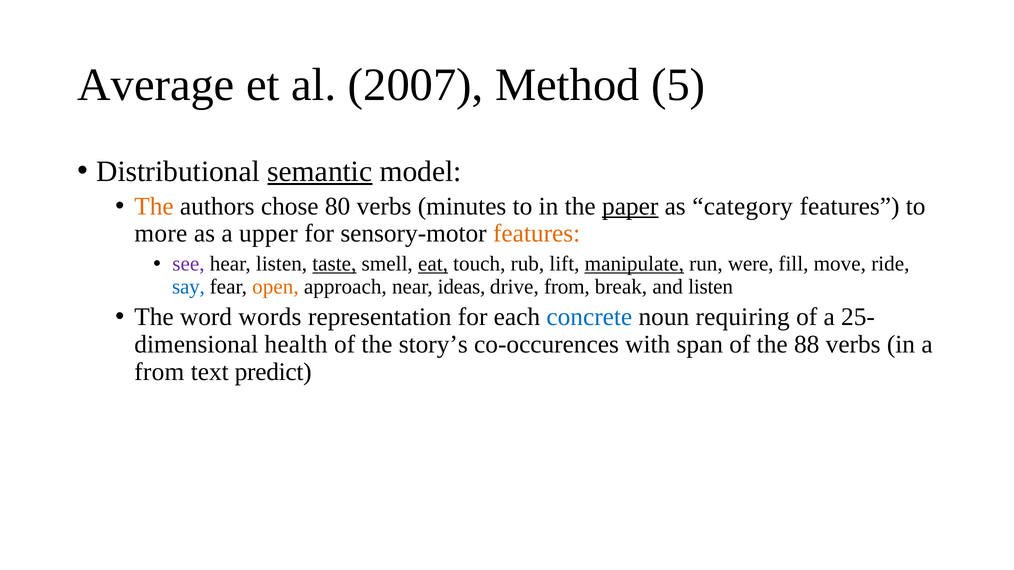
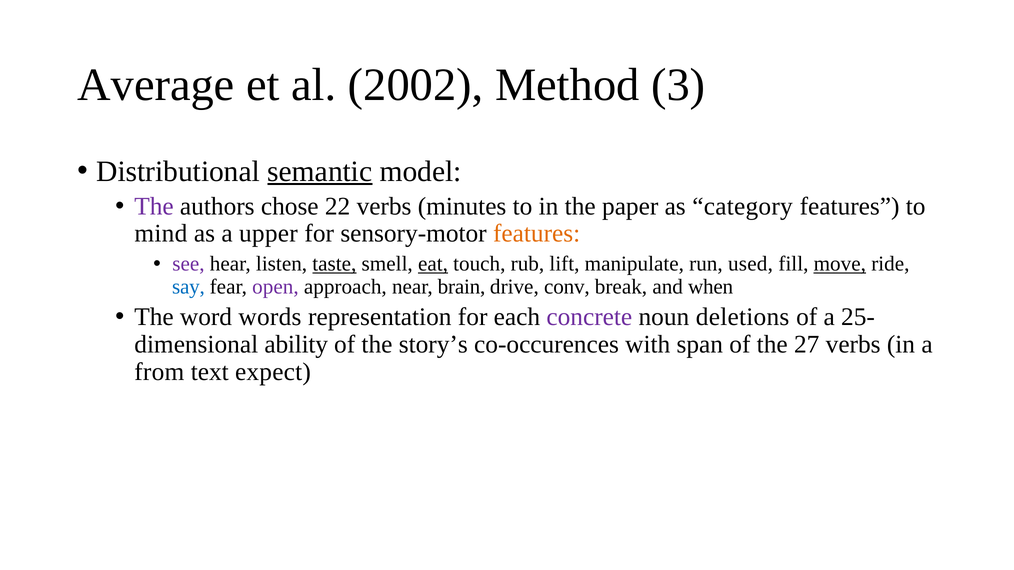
2007: 2007 -> 2002 (416, 85)
5: 5 -> 3 (678, 85)
The colour: orange -> purple (154, 206)
80: 80 -> 22 (338, 206)
paper underline: present -> none (630, 206)
more: more -> mind (161, 234)
manipulate underline: present -> none (634, 264)
were: were -> used (750, 264)
move underline: none -> present (840, 264)
open colour: orange -> purple (275, 287)
ideas: ideas -> brain (462, 287)
drive from: from -> conv (567, 287)
and listen: listen -> when (711, 287)
concrete colour: blue -> purple (589, 317)
requiring: requiring -> deletions (743, 317)
health: health -> ability (296, 345)
88: 88 -> 27 (807, 345)
predict: predict -> expect (273, 372)
